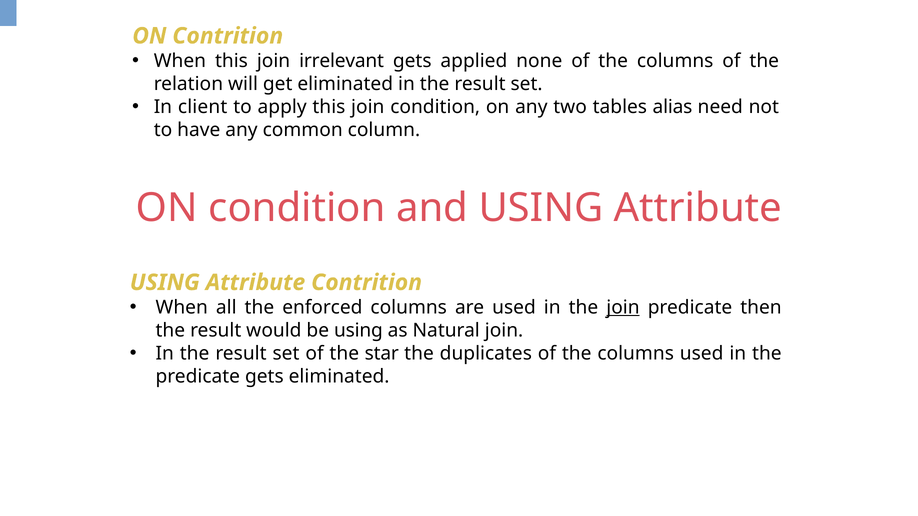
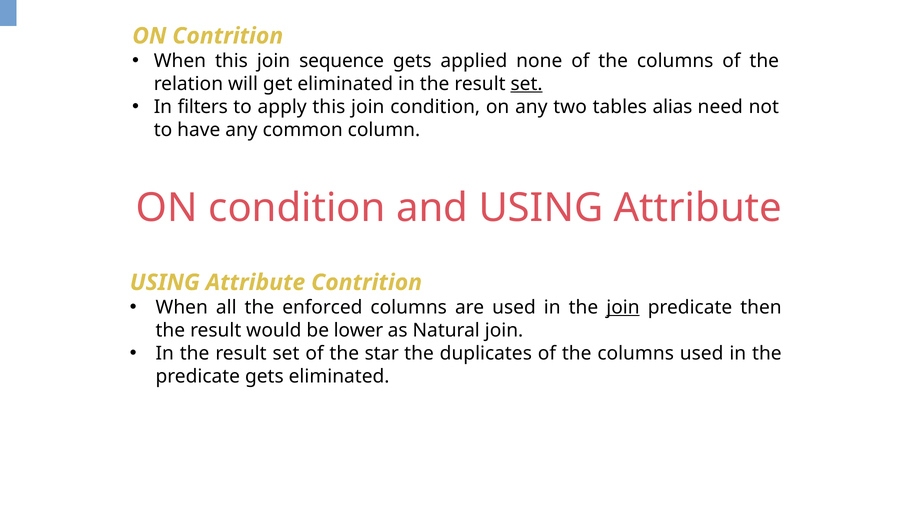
irrelevant: irrelevant -> sequence (342, 61)
set underline: none -> present (527, 84)
client: client -> filters (203, 107)
be using: using -> lower (358, 331)
